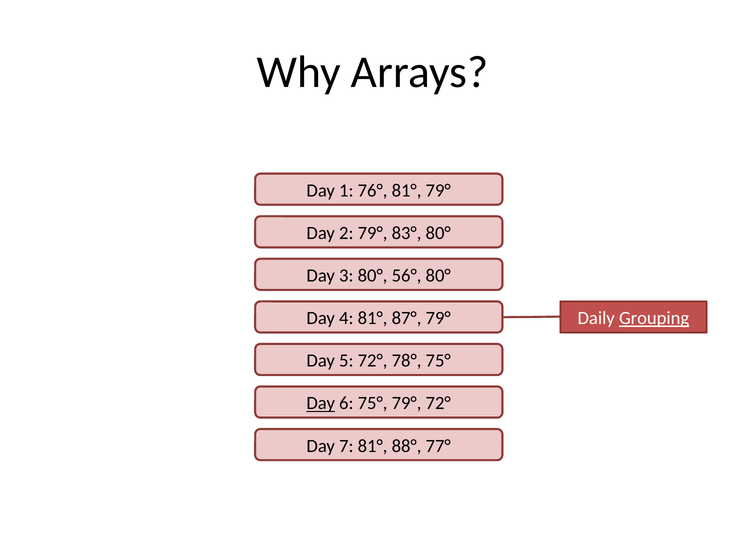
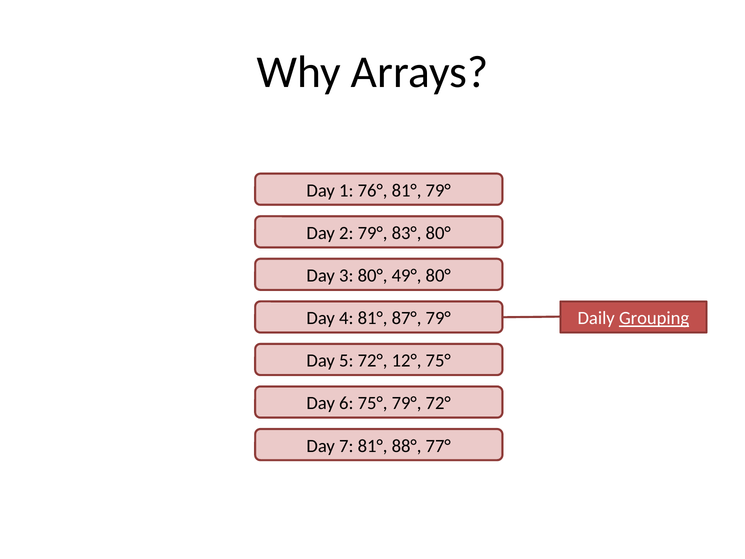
56°: 56° -> 49° (407, 276)
78°: 78° -> 12° (407, 361)
Day underline: present -> none (321, 403)
